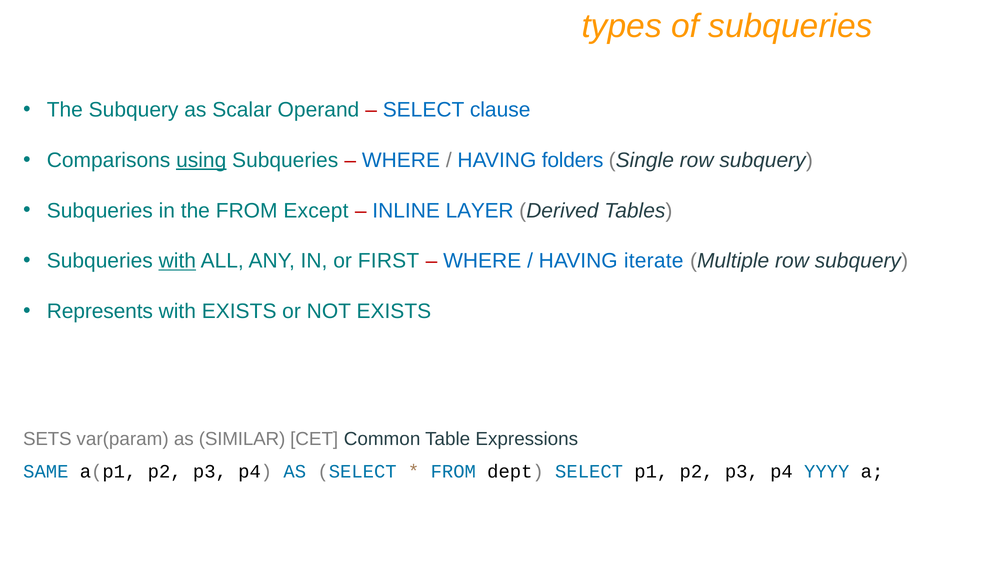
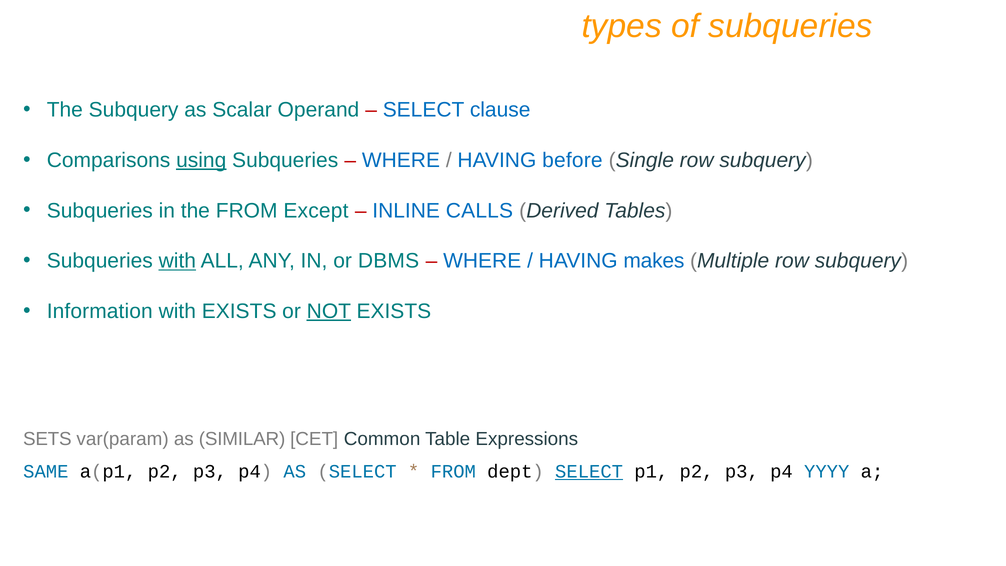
folders: folders -> before (572, 160)
LAYER: LAYER -> CALLS (479, 211)
FIRST: FIRST -> DBMS (389, 261)
iterate: iterate -> makes (654, 261)
Represents: Represents -> Information (100, 311)
NOT underline: none -> present (329, 311)
SELECT underline: none -> present (589, 471)
